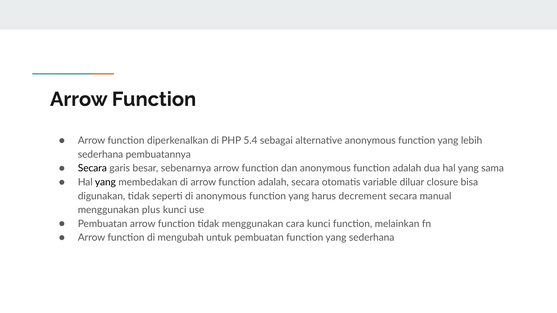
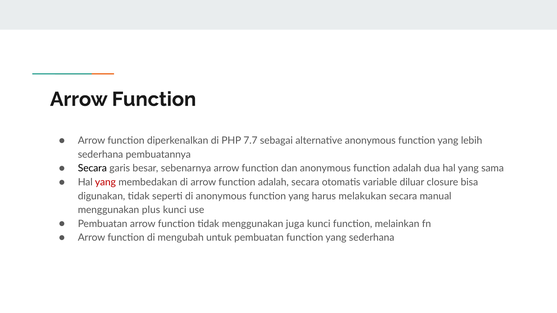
5.4: 5.4 -> 7.7 (250, 141)
yang colour: black -> red (105, 182)
decrement: decrement -> melakukan (363, 196)
cara: cara -> juga (295, 224)
